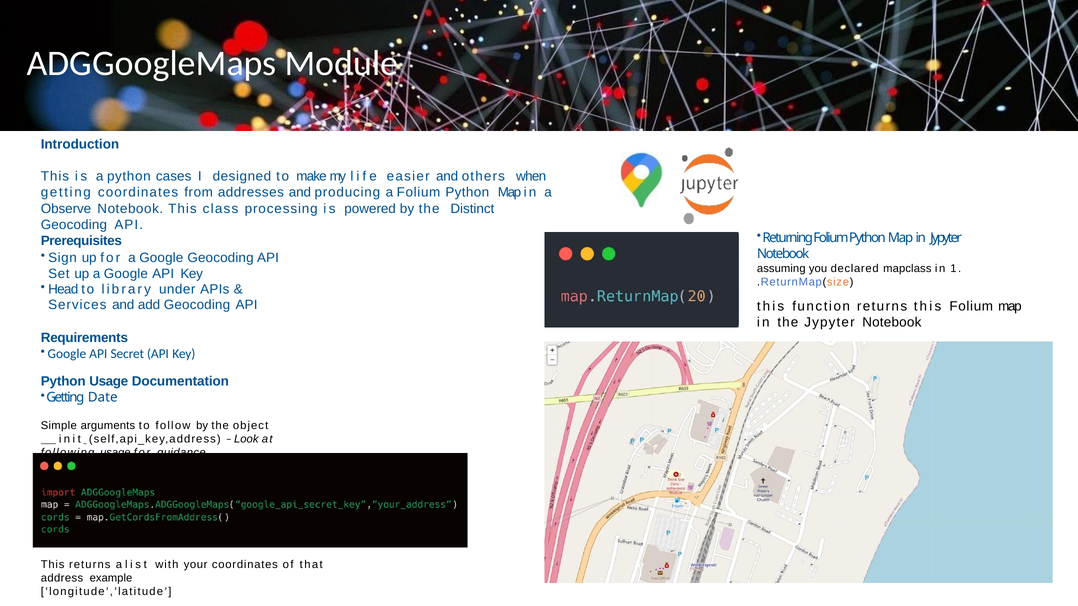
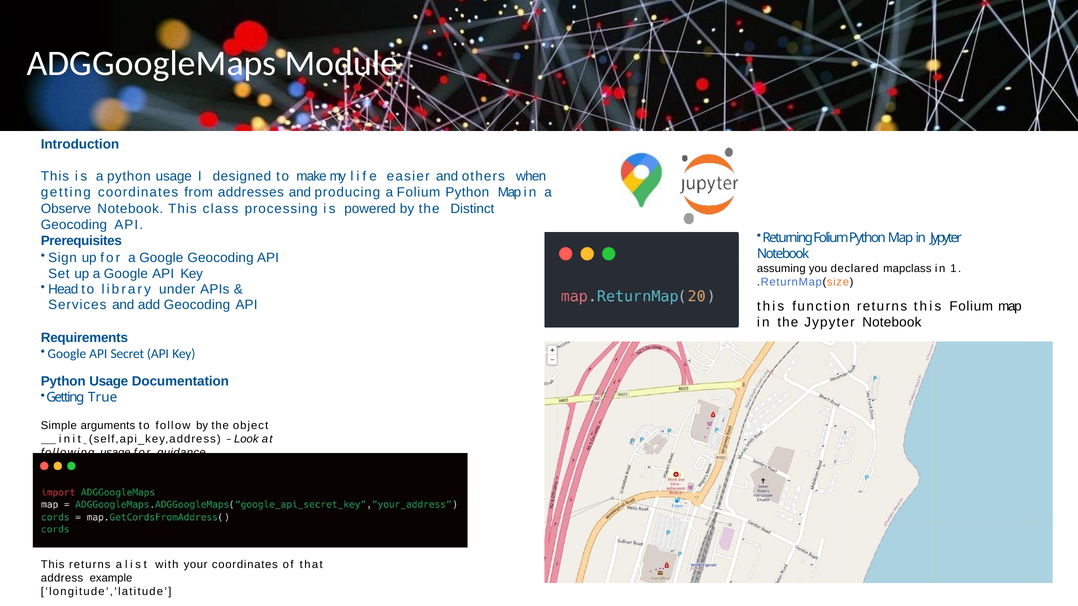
a python cases: cases -> usage (174, 176)
Date: Date -> True (103, 398)
